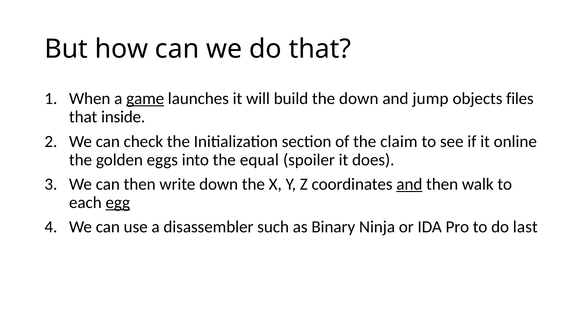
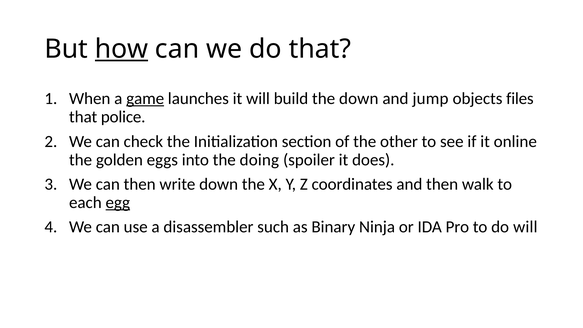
how underline: none -> present (122, 49)
inside: inside -> police (123, 117)
claim: claim -> other (399, 141)
equal: equal -> doing (259, 160)
and underline: present -> none (409, 184)
do last: last -> will (525, 227)
